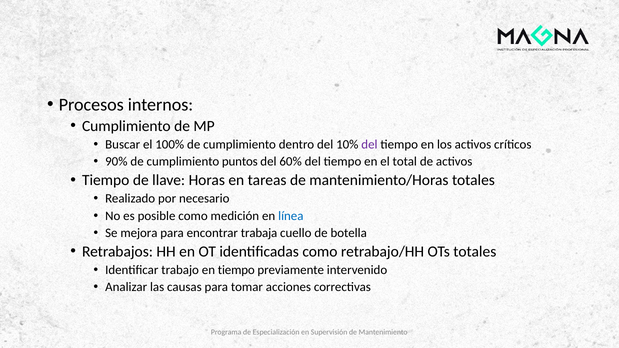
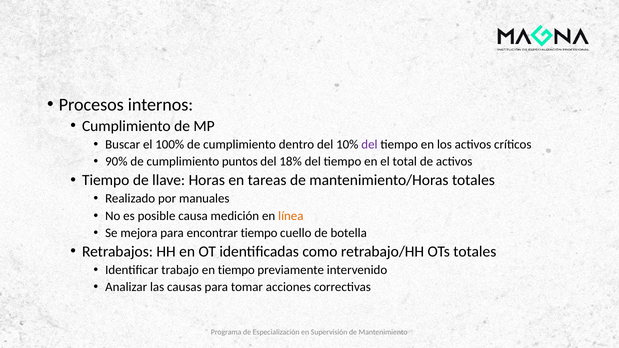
60%: 60% -> 18% (291, 162)
necesario: necesario -> manuales (204, 199)
posible como: como -> causa (193, 216)
línea colour: blue -> orange (291, 216)
encontrar trabaja: trabaja -> tiempo (259, 233)
